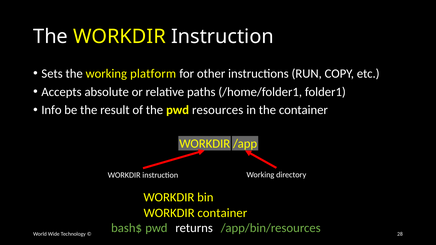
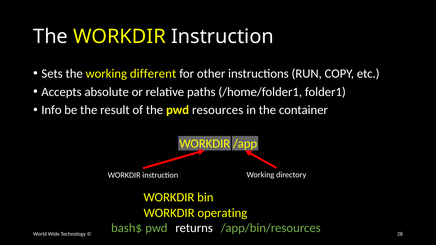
platform: platform -> different (153, 74)
WORKDIR container: container -> operating (222, 213)
